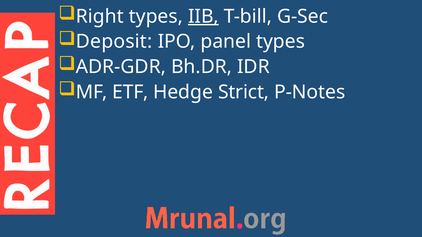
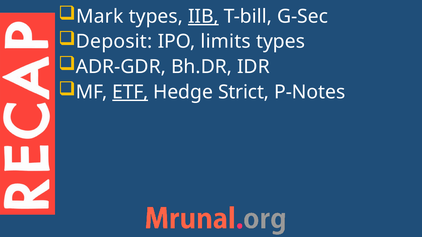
Right: Right -> Mark (100, 16)
panel: panel -> limits (226, 42)
ETF underline: none -> present (130, 92)
